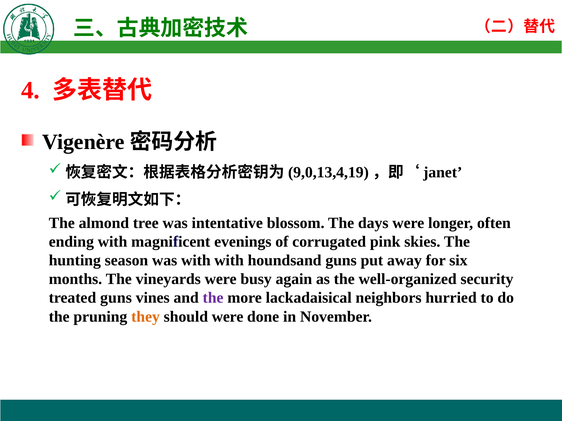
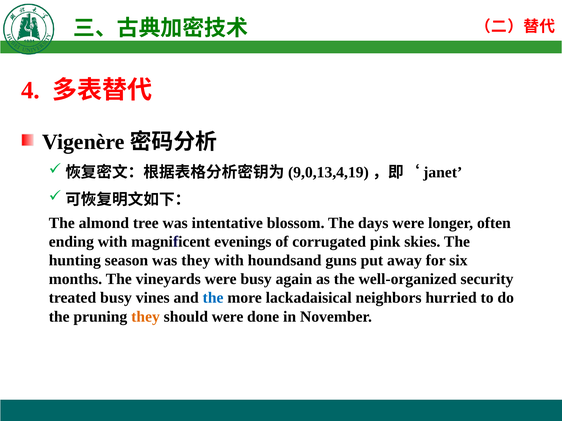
was with: with -> they (196, 261)
treated guns: guns -> busy (116, 298)
the colour: purple -> blue (213, 298)
